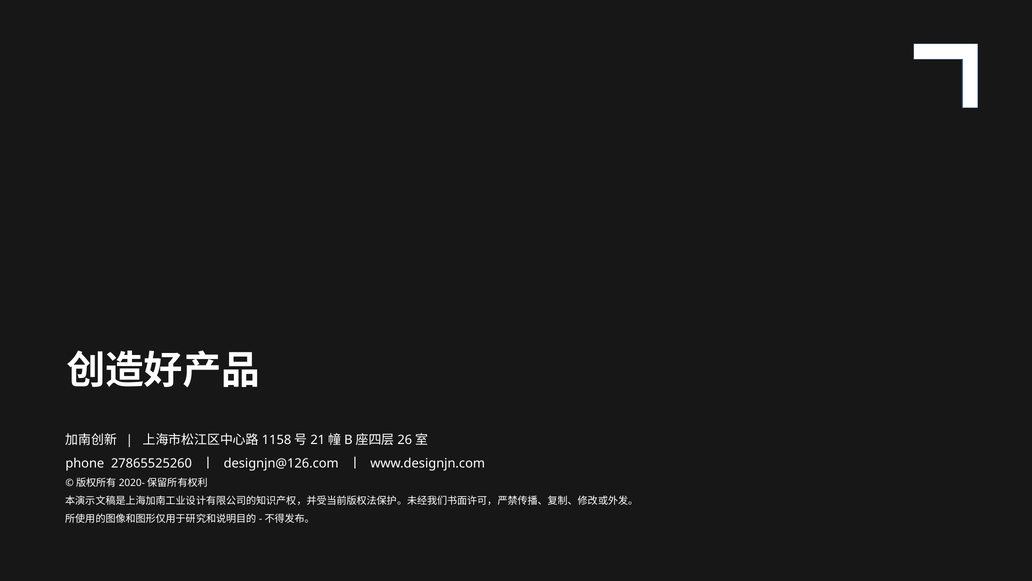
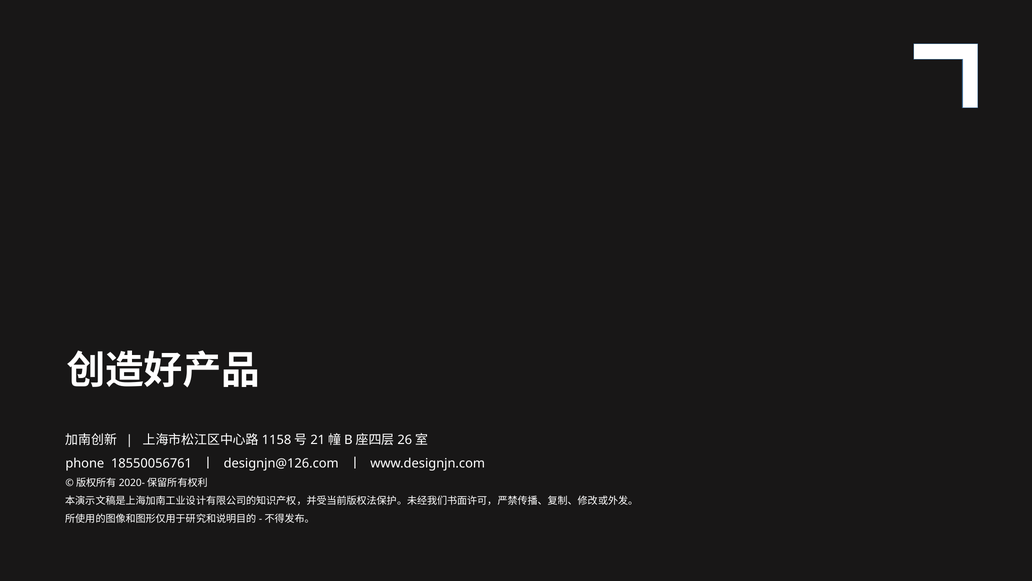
27865525260: 27865525260 -> 18550056761 (151, 463)
